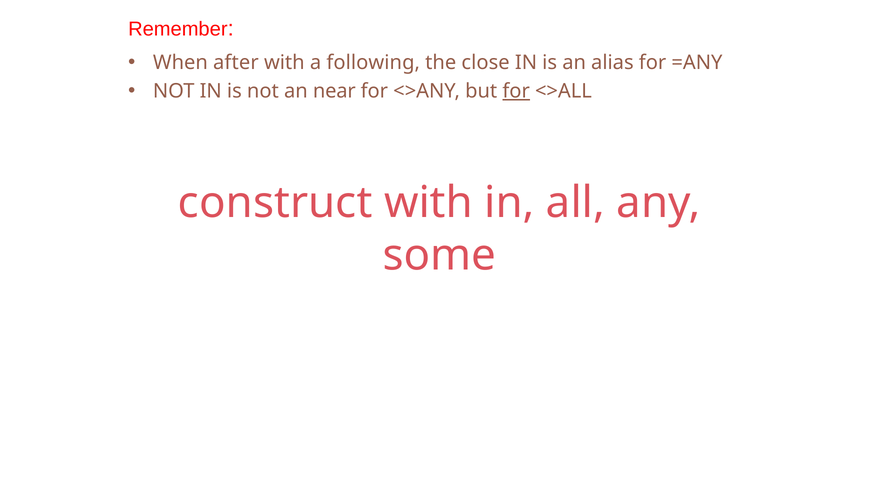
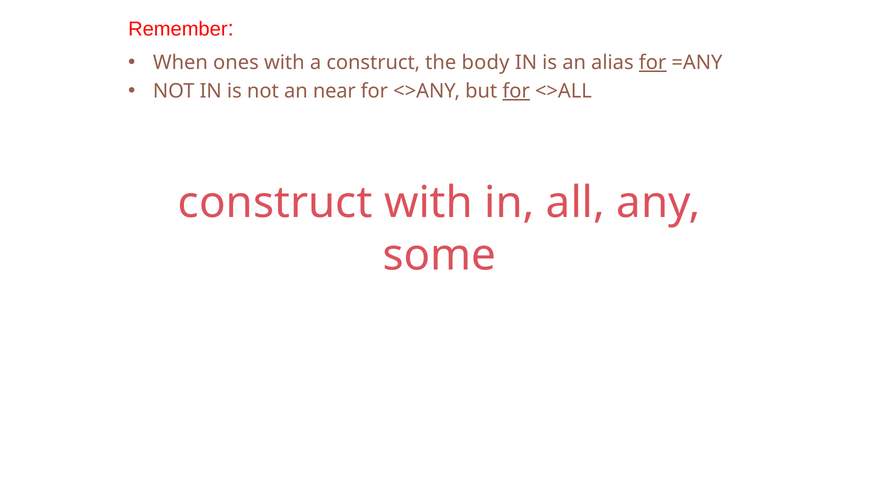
after: after -> ones (236, 63)
a following: following -> construct (373, 63)
close: close -> body (485, 63)
for underline: none -> present (653, 63)
